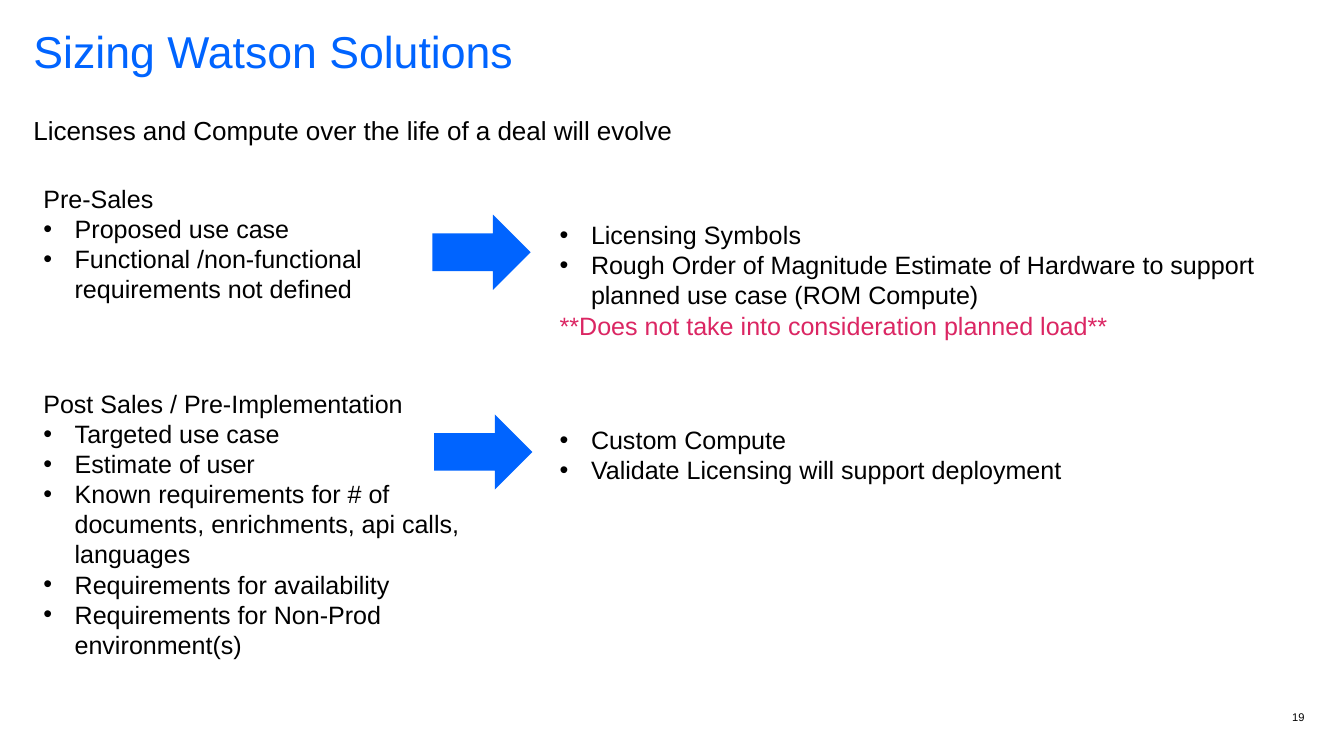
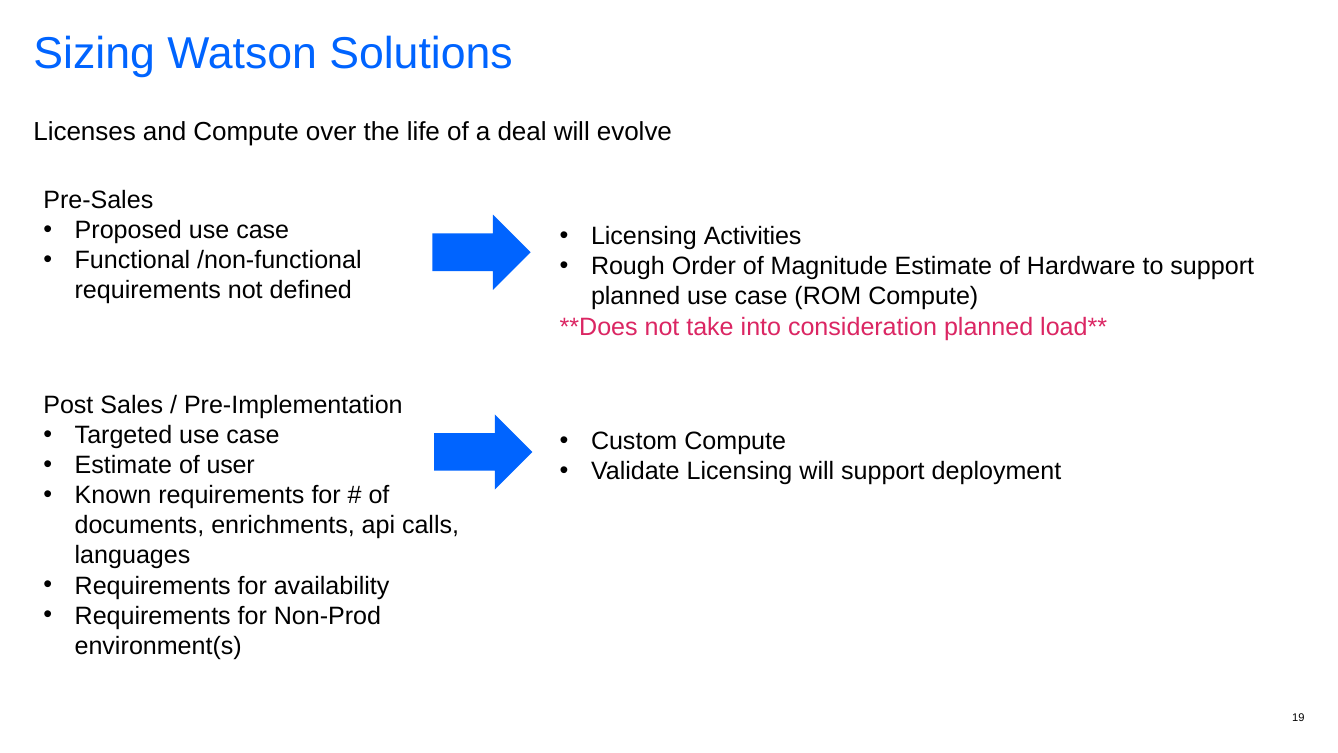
Symbols: Symbols -> Activities (753, 236)
